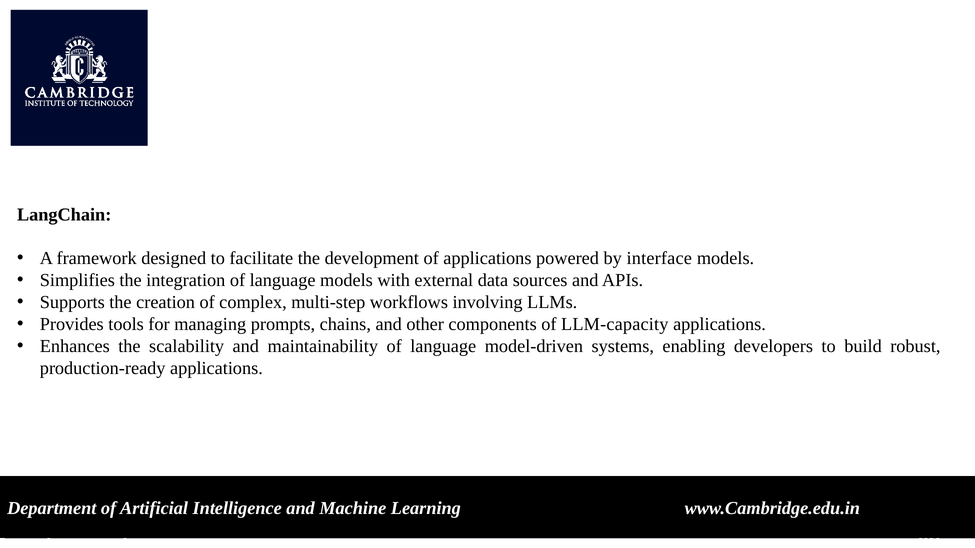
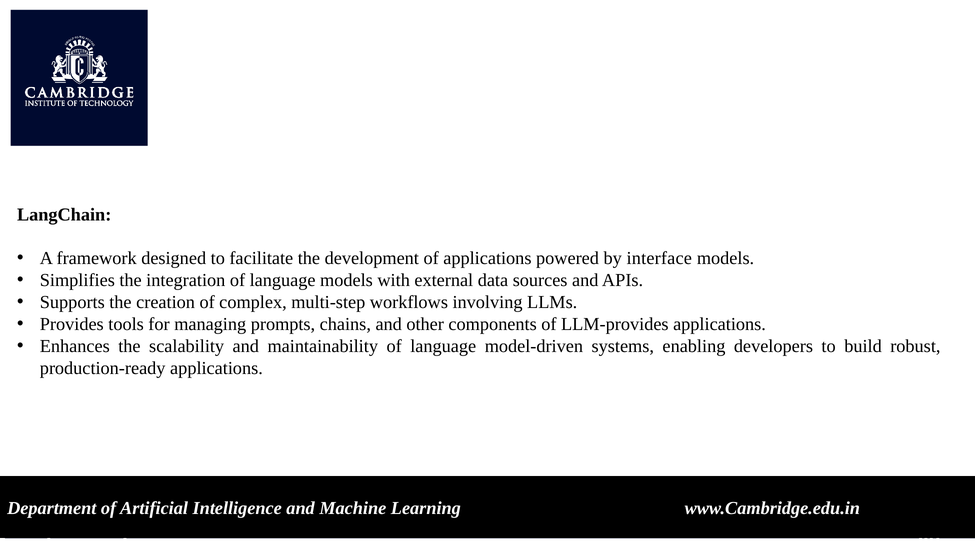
LLM-capacity: LLM-capacity -> LLM-provides (615, 324)
